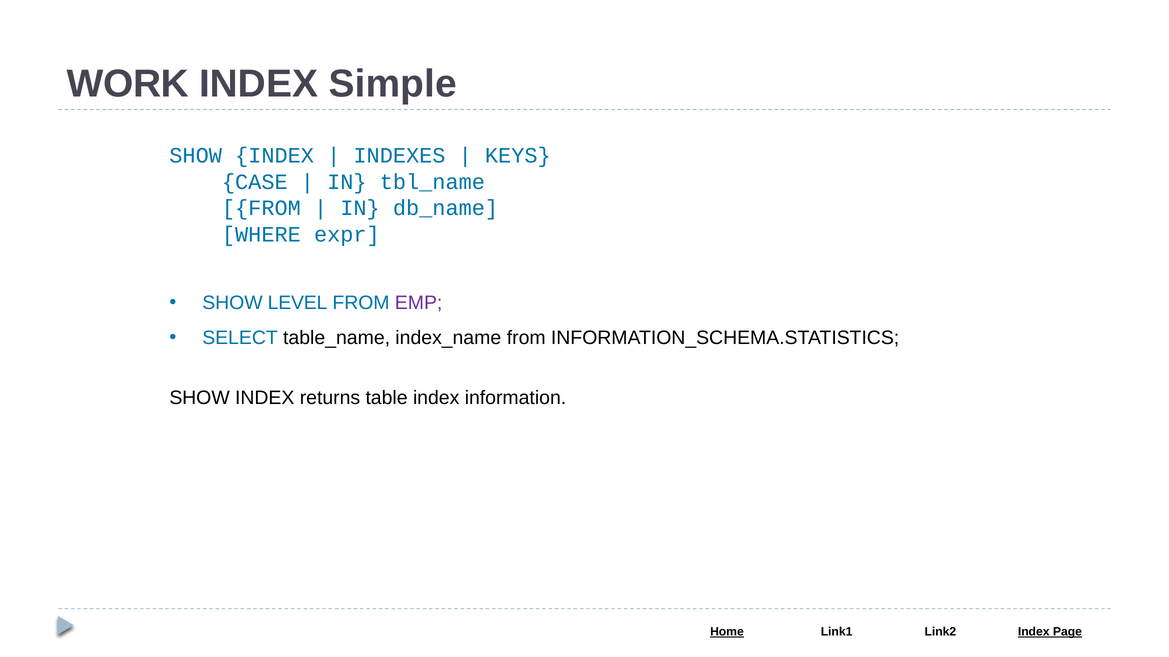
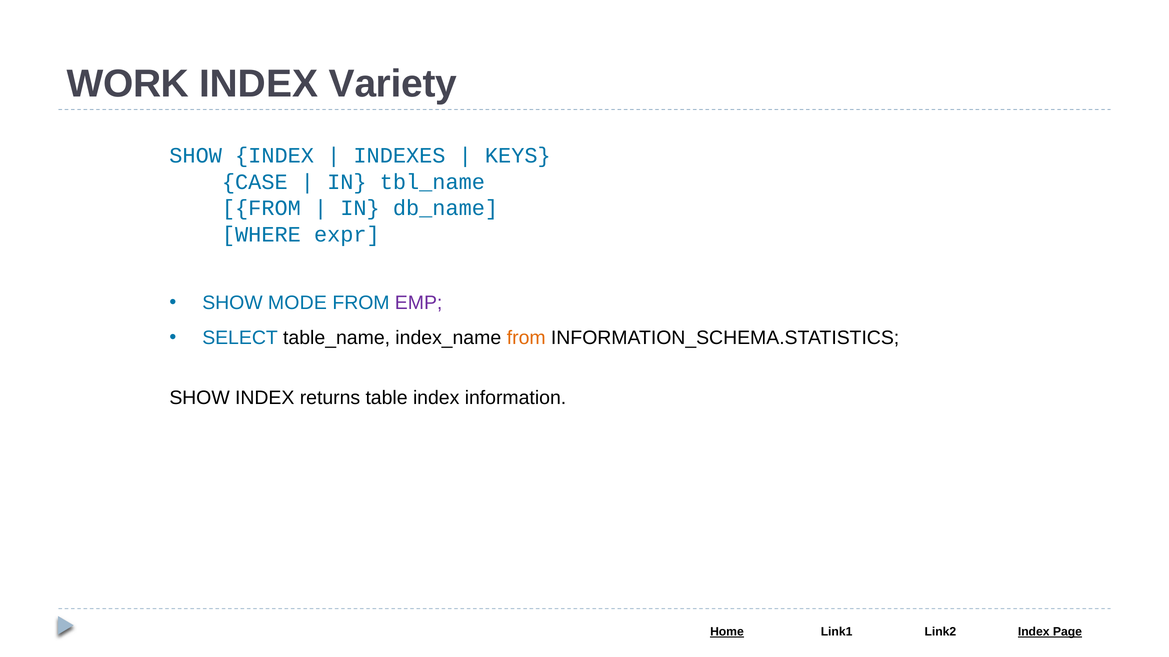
Simple: Simple -> Variety (393, 84)
LEVEL: LEVEL -> MODE (297, 303)
from colour: black -> orange (526, 338)
